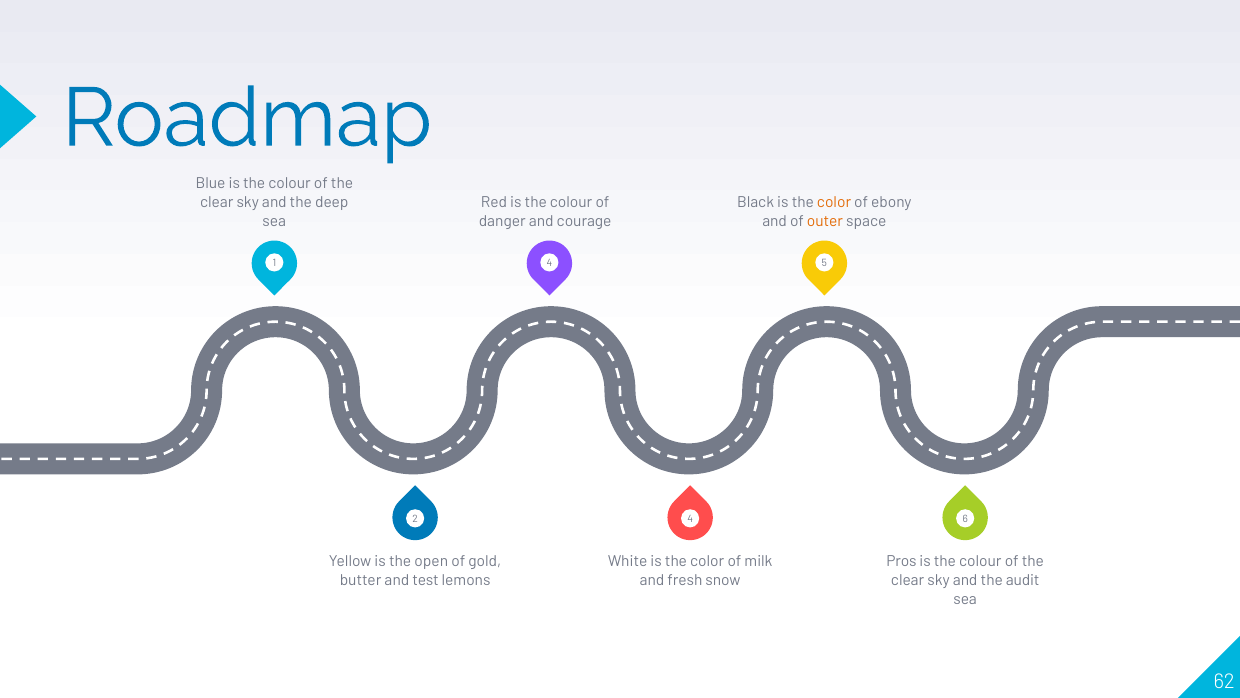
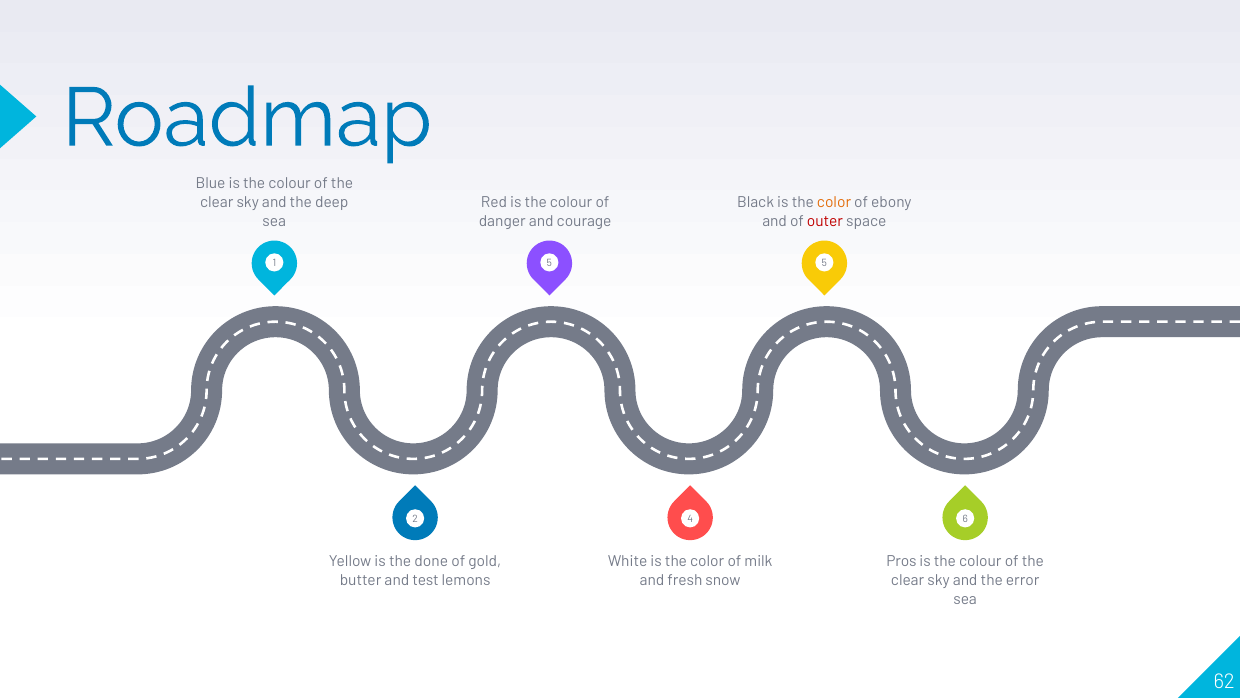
outer colour: orange -> red (825, 221)
1 4: 4 -> 5 (549, 263)
open: open -> done (431, 561)
audit: audit -> error (1023, 580)
